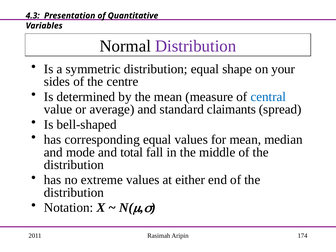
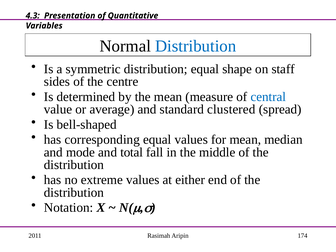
Distribution colour: purple -> blue (196, 46)
your: your -> staff (283, 69)
claimants: claimants -> clustered (231, 109)
